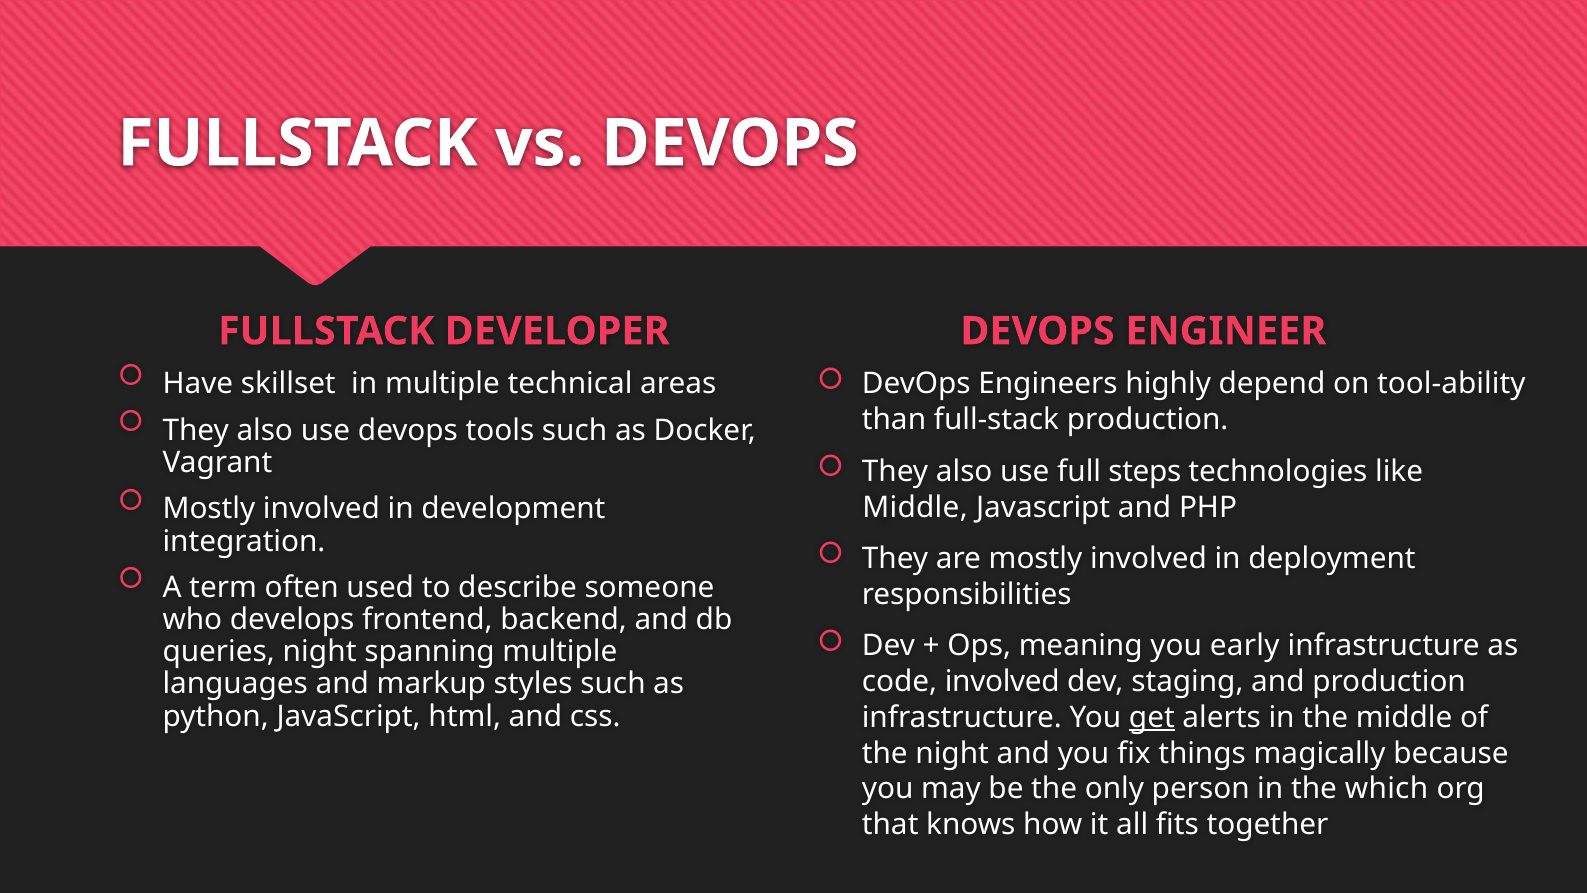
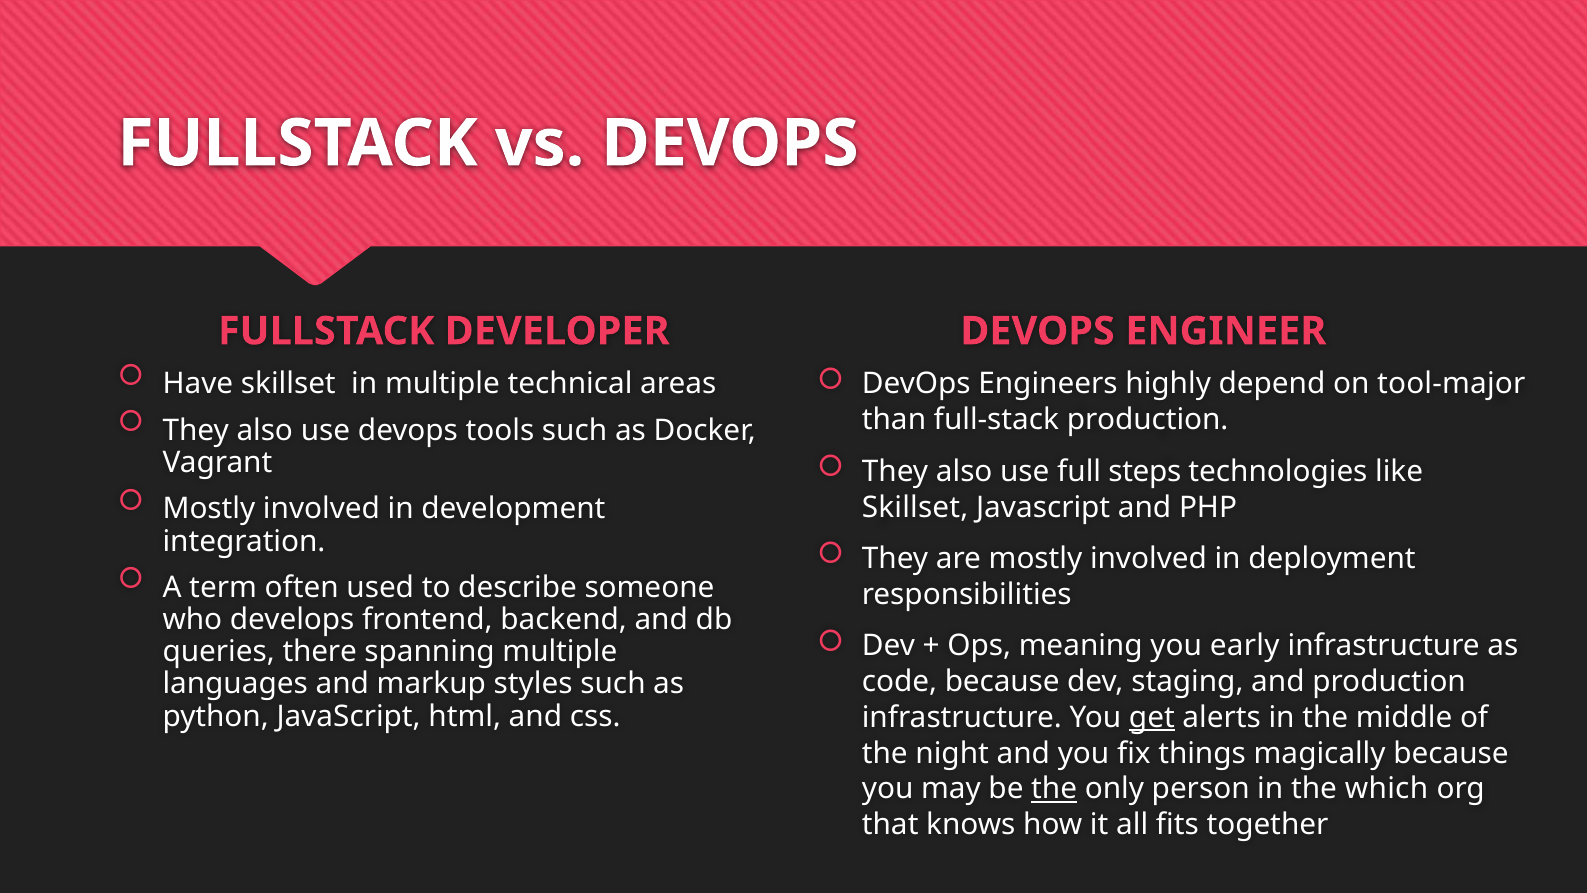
tool-ability: tool-ability -> tool-major (1451, 384)
Middle: Middle -> Skillset (915, 507)
queries night: night -> there (320, 652)
code involved: involved -> because (1002, 682)
the underline: none -> present (1054, 789)
